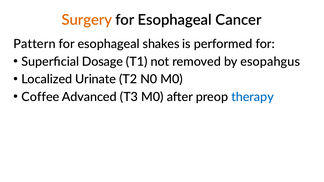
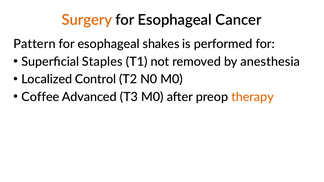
Dosage: Dosage -> Staples (102, 62)
esopahgus: esopahgus -> anesthesia (270, 62)
Urinate: Urinate -> Control (96, 79)
therapy colour: blue -> orange (253, 97)
